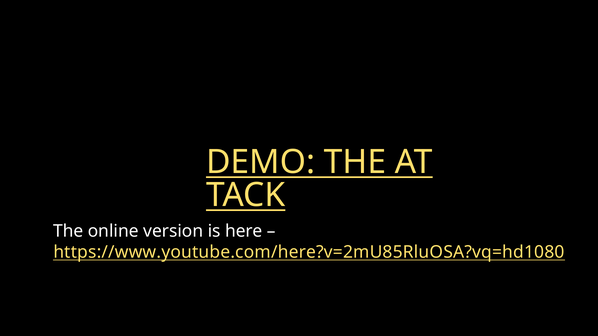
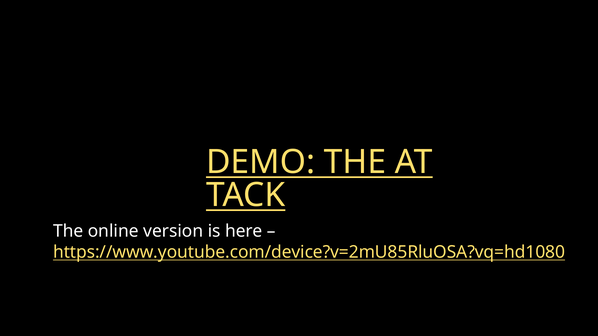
https://www.youtube.com/here?v=2mU85RluOSA?vq=hd1080: https://www.youtube.com/here?v=2mU85RluOSA?vq=hd1080 -> https://www.youtube.com/device?v=2mU85RluOSA?vq=hd1080 (309, 252)
